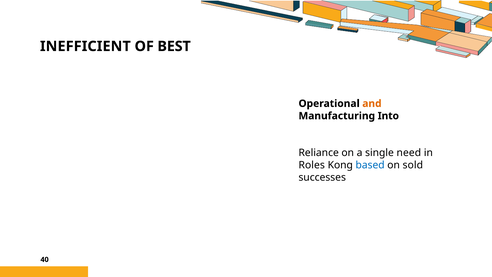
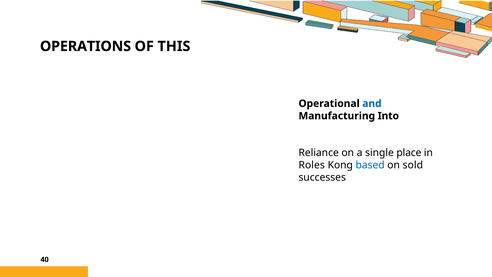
INEFFICIENT: INEFFICIENT -> OPERATIONS (86, 46)
BEST: BEST -> THIS (174, 46)
and colour: orange -> blue (372, 103)
need: need -> place (409, 153)
